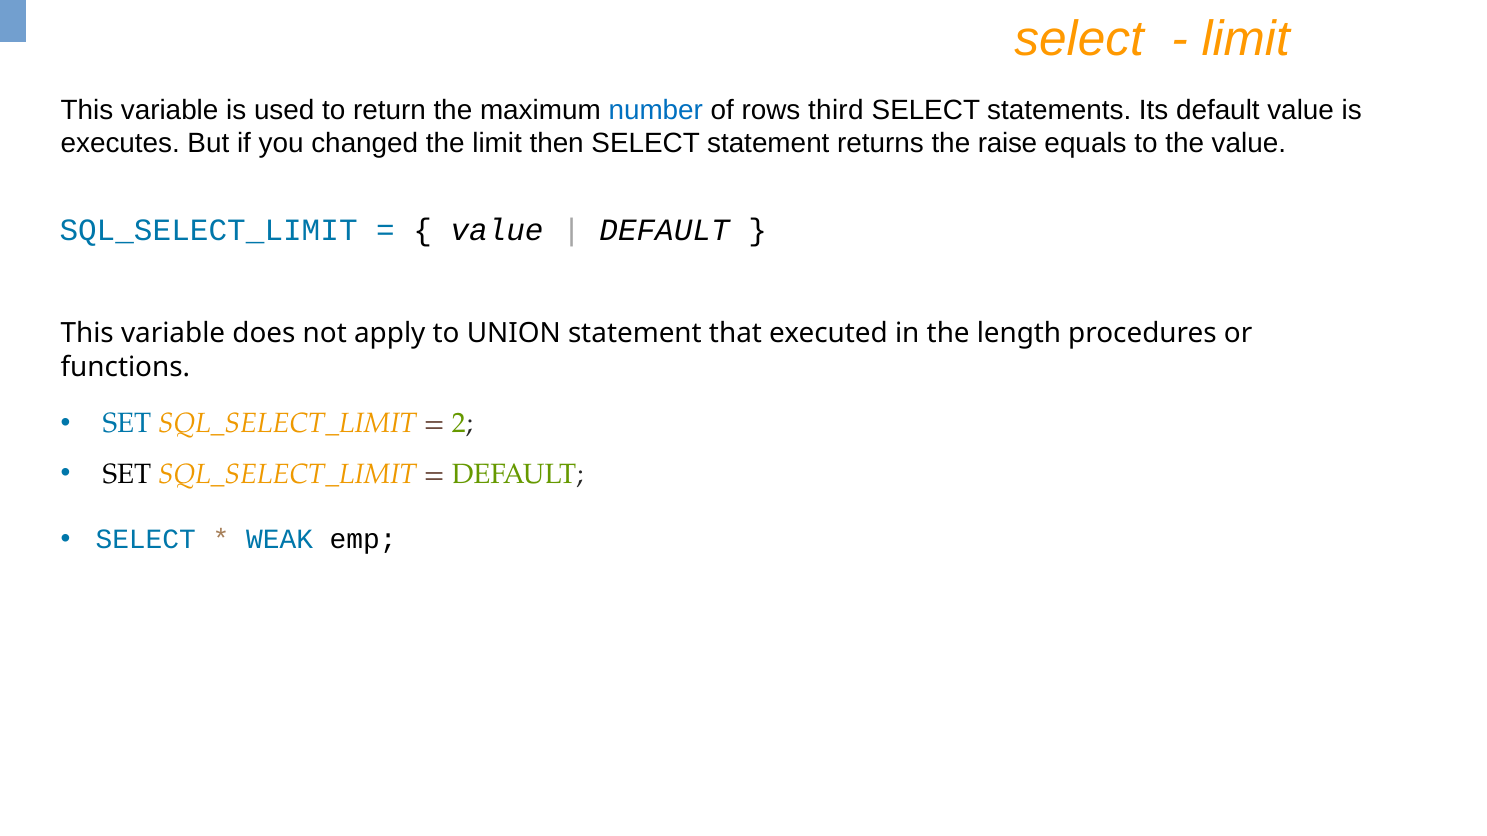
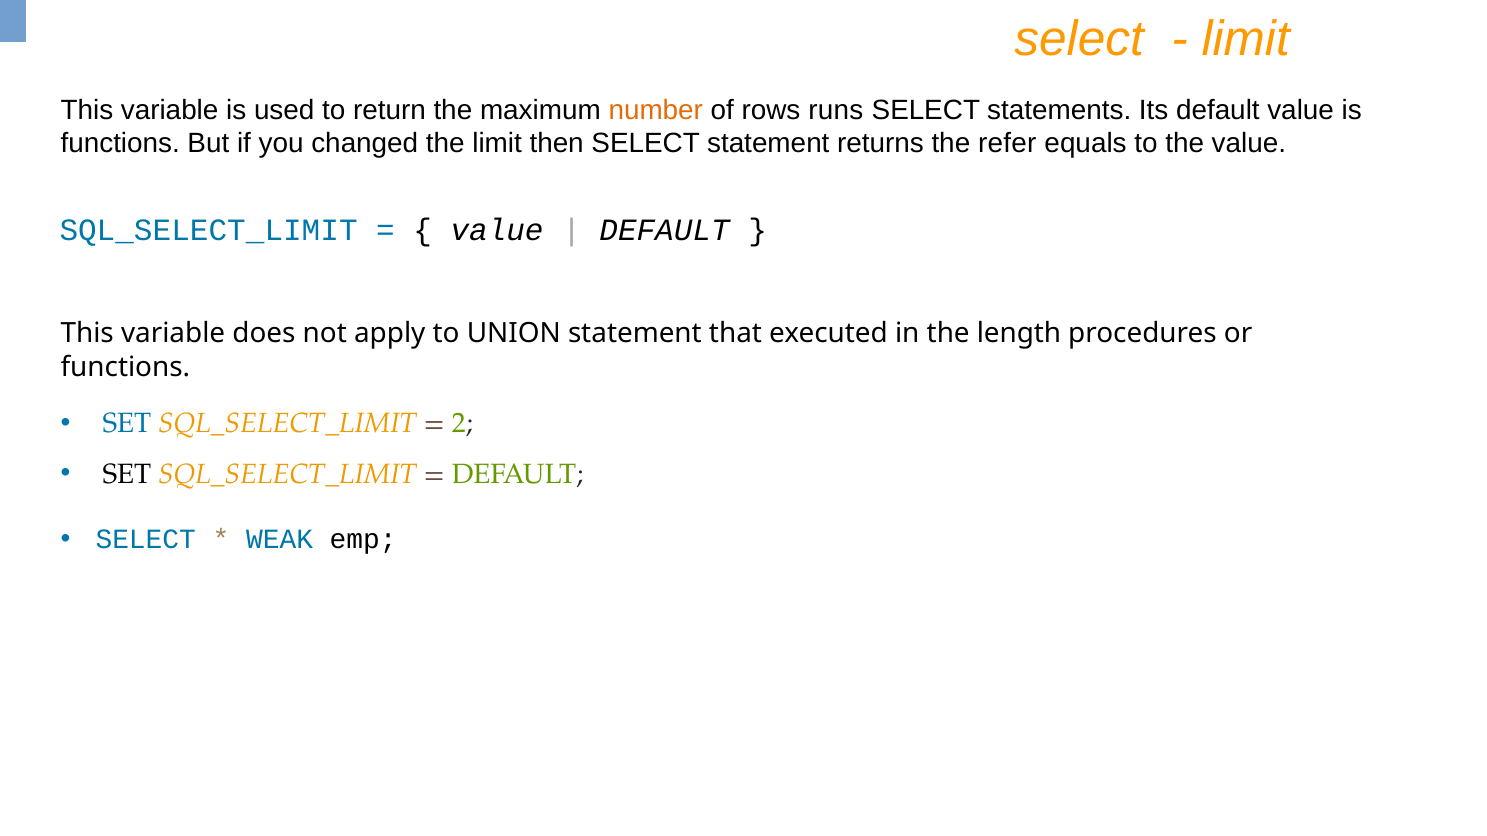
number colour: blue -> orange (656, 110)
third: third -> runs (836, 110)
executes: executes -> functions (120, 143)
raise: raise -> refer (1007, 143)
